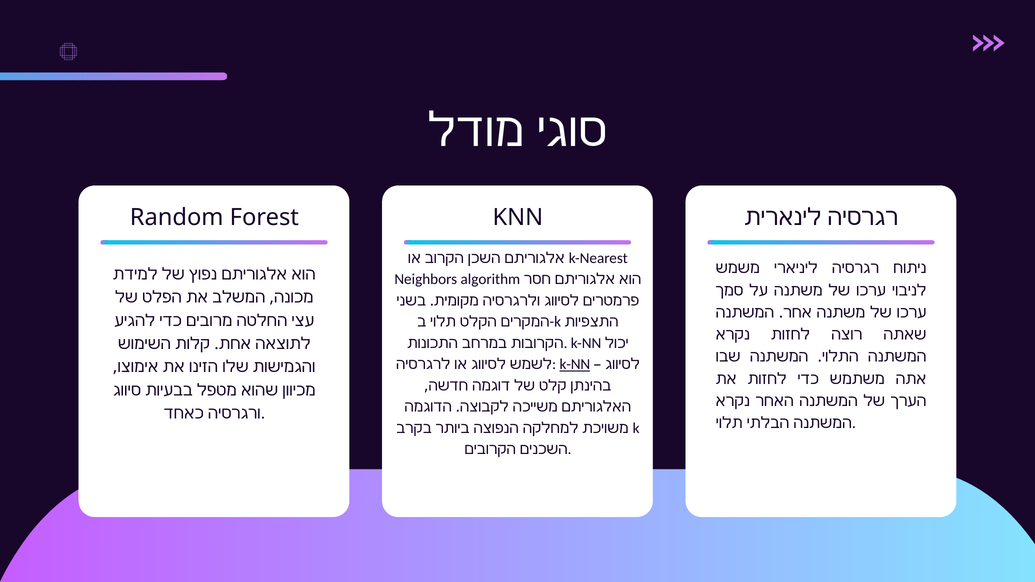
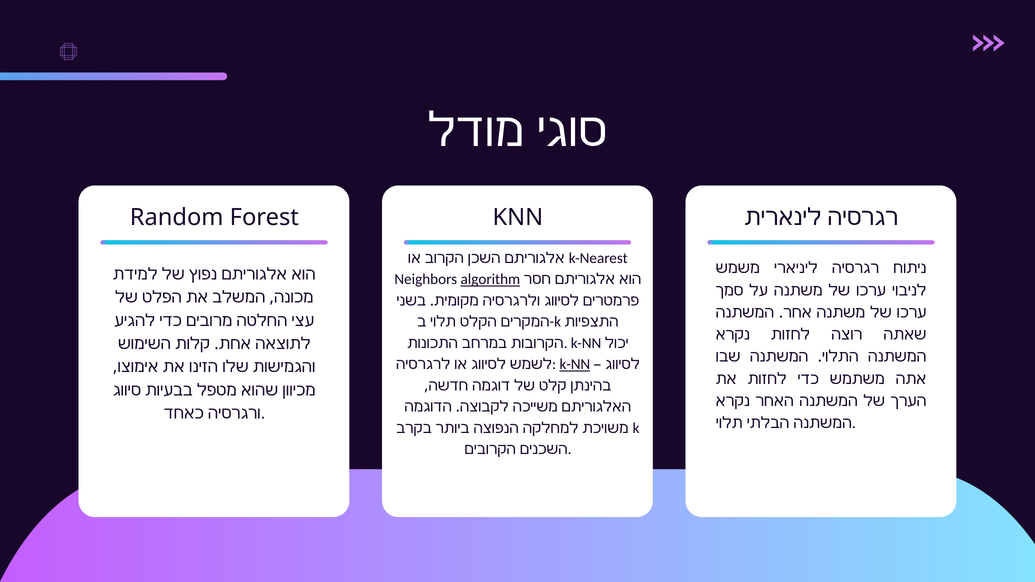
algorithm underline: none -> present (490, 279)
